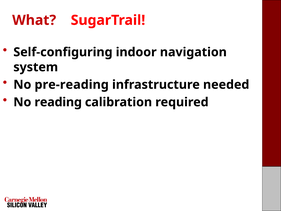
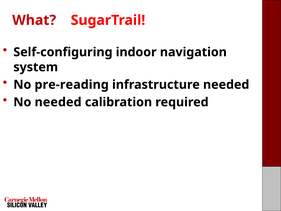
No reading: reading -> needed (58, 102)
